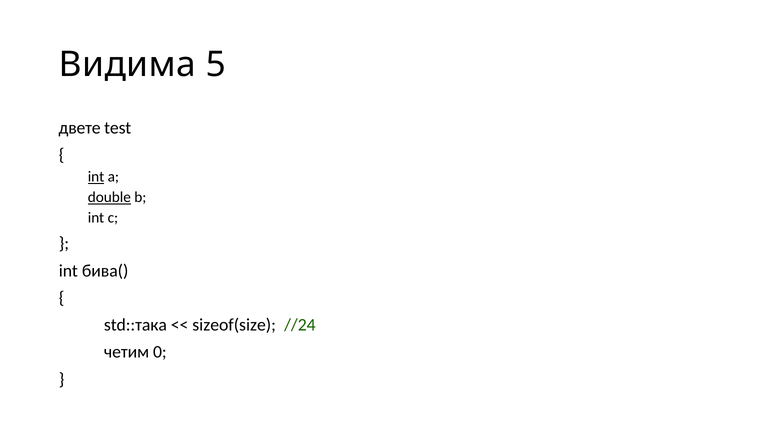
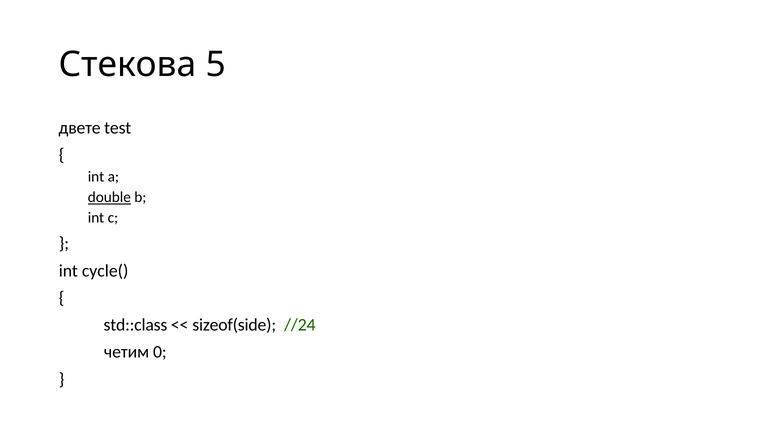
Видима: Видима -> Стекова (128, 65)
int underline: present -> none (96, 177)
бива(: бива( -> cycle( (105, 271)
std::така: std::така -> std::class (135, 325)
sizeof(size: sizeof(size -> sizeof(side (234, 325)
